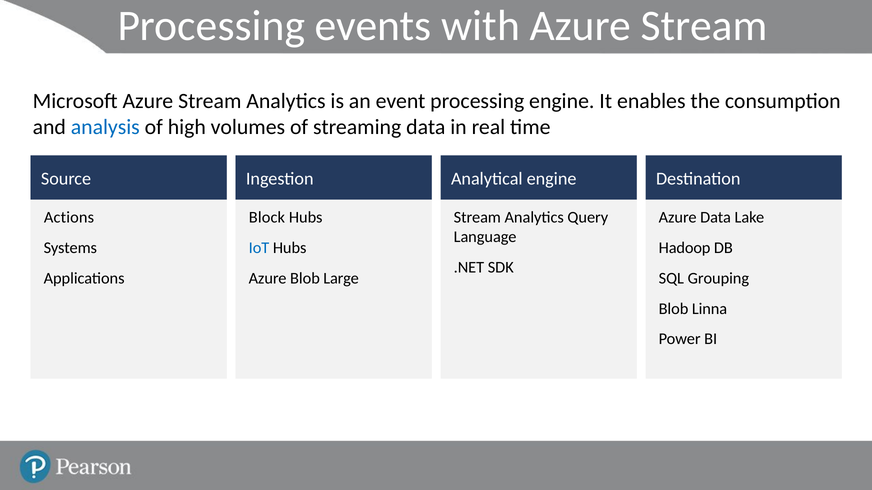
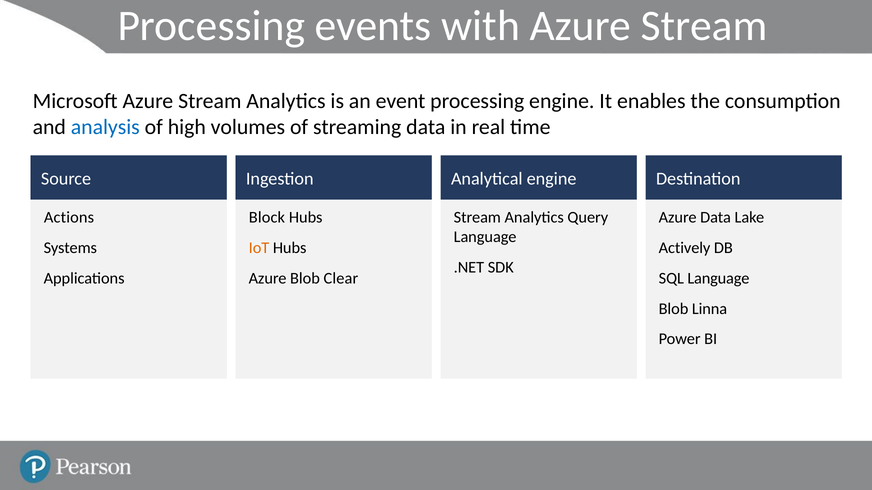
IoT colour: blue -> orange (259, 248)
Hadoop: Hadoop -> Actively (685, 248)
Large: Large -> Clear (341, 278)
SQL Grouping: Grouping -> Language (718, 278)
